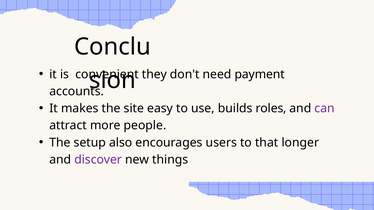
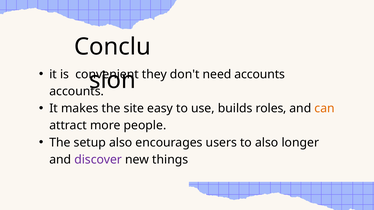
need payment: payment -> accounts (260, 74)
can colour: purple -> orange (325, 109)
to that: that -> also (267, 143)
